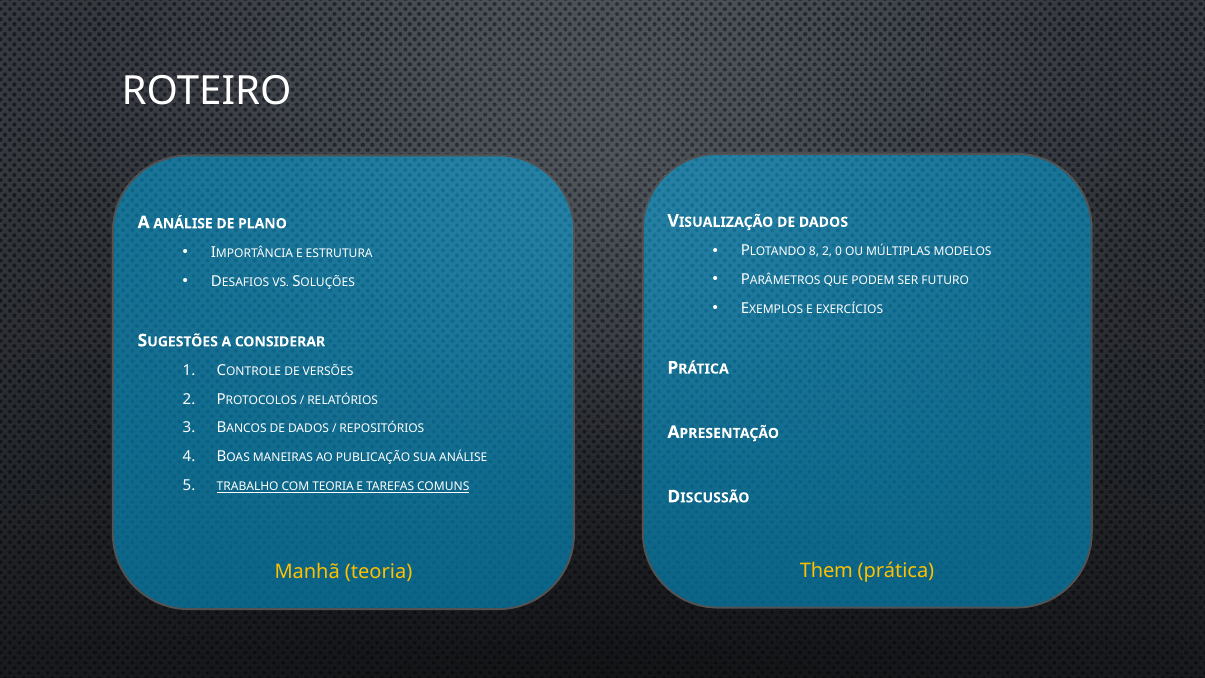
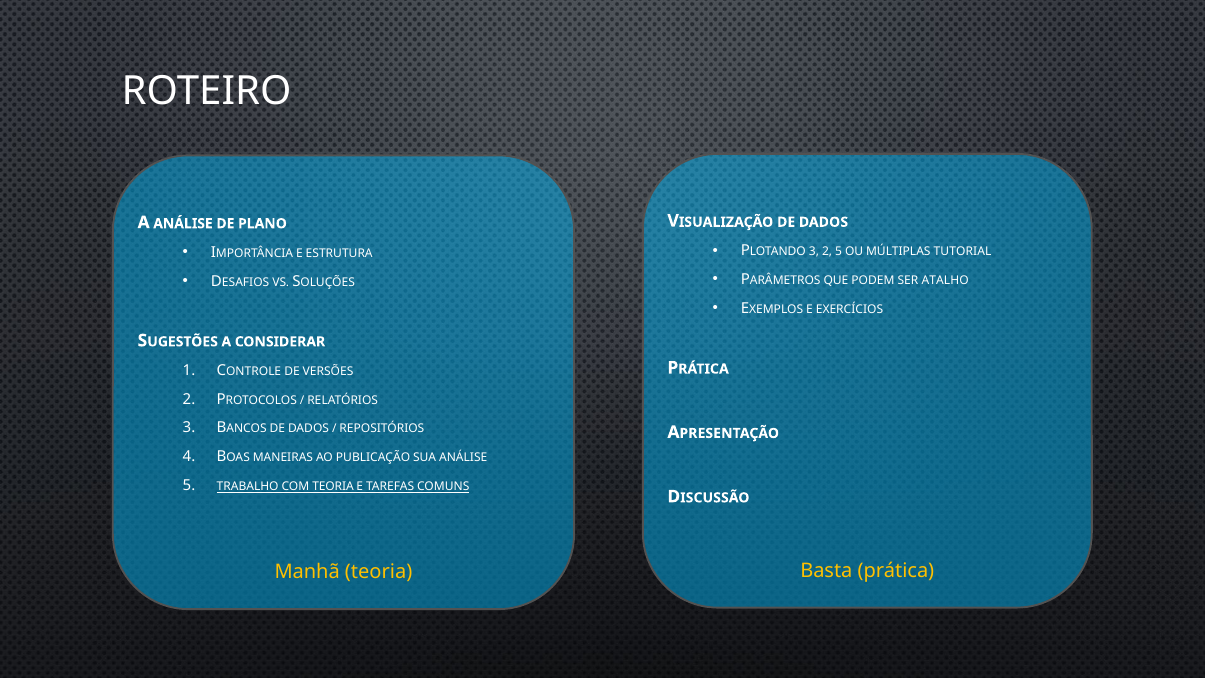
PLOTANDO 8: 8 -> 3 (814, 252)
2 0: 0 -> 5 (839, 252)
MODELOS: MODELOS -> TUTORIAL (962, 252)
FUTURO: FUTURO -> ATALHO (945, 281)
Them: Them -> Basta (826, 570)
